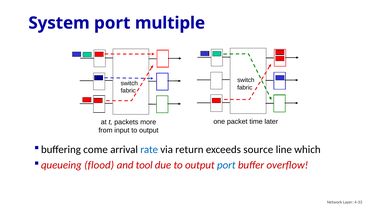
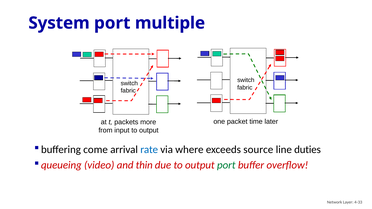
return: return -> where (189, 150)
which: which -> duties (308, 150)
flood: flood -> video (99, 165)
tool: tool -> thin (144, 165)
port colour: blue -> green (226, 165)
